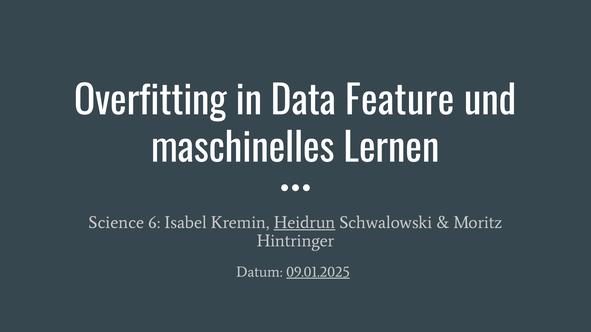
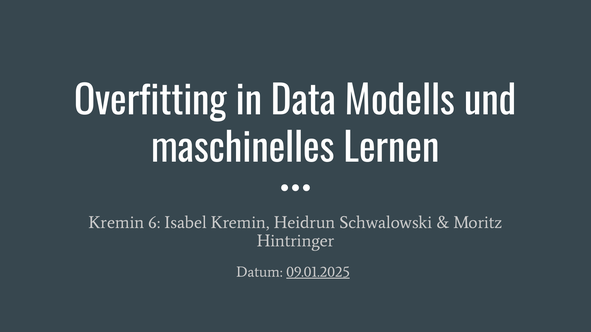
Feature: Feature -> Modells (400, 102)
Science: Science -> Kremin (116, 223)
Heidrun underline: present -> none (304, 223)
